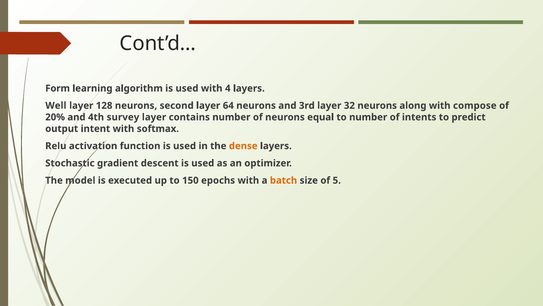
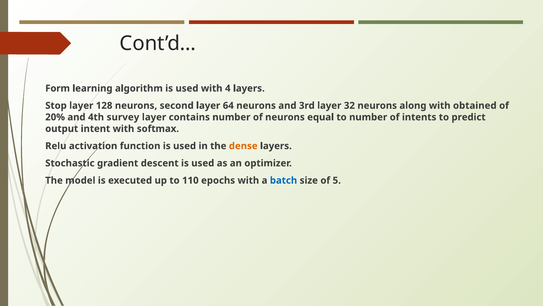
Well: Well -> Stop (56, 105)
compose: compose -> obtained (475, 105)
150: 150 -> 110 (190, 180)
batch colour: orange -> blue (284, 180)
